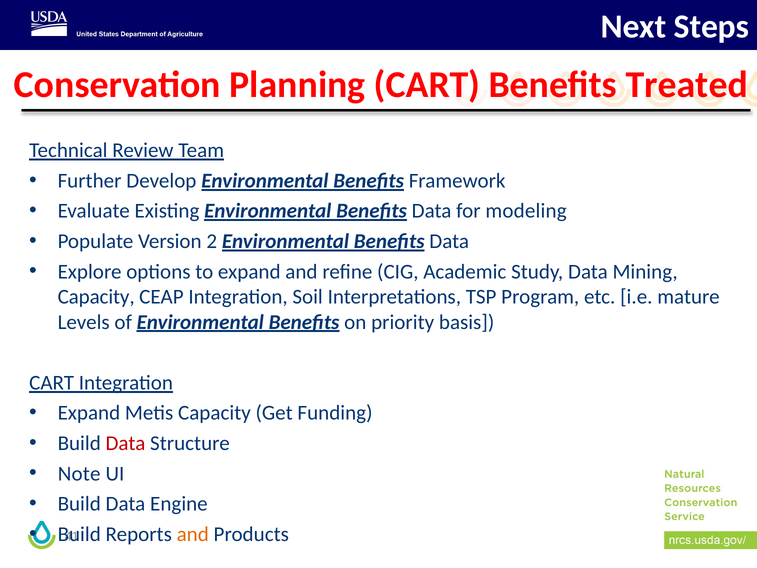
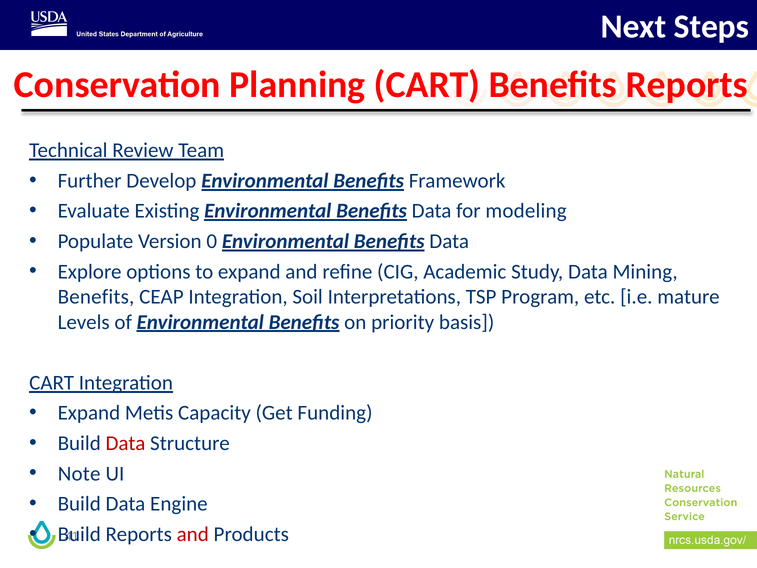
Benefits Treated: Treated -> Reports (687, 85)
2: 2 -> 0 (212, 241)
Capacity: Capacity -> Benefits (96, 297)
and colour: orange -> red (193, 534)
